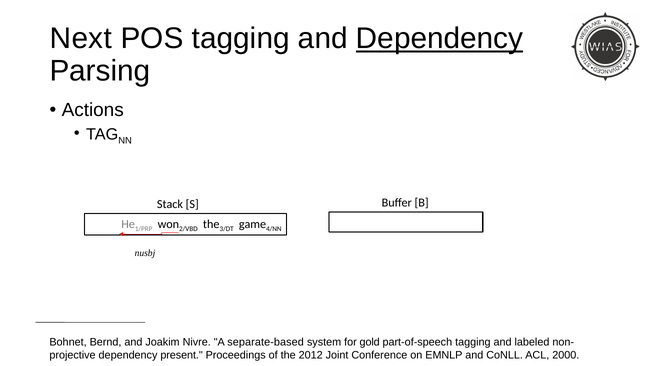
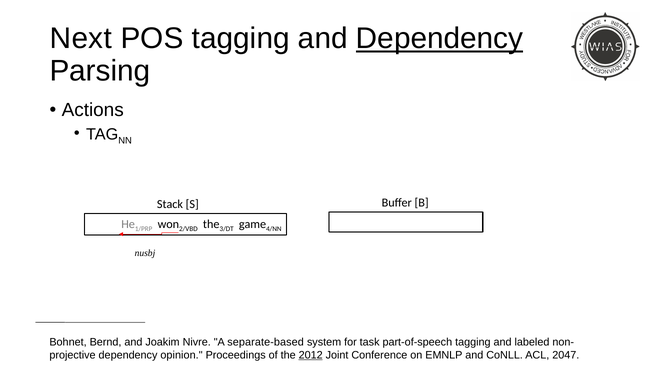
gold: gold -> task (370, 342)
present: present -> opinion (181, 355)
2012 underline: none -> present (311, 355)
2000: 2000 -> 2047 (566, 355)
